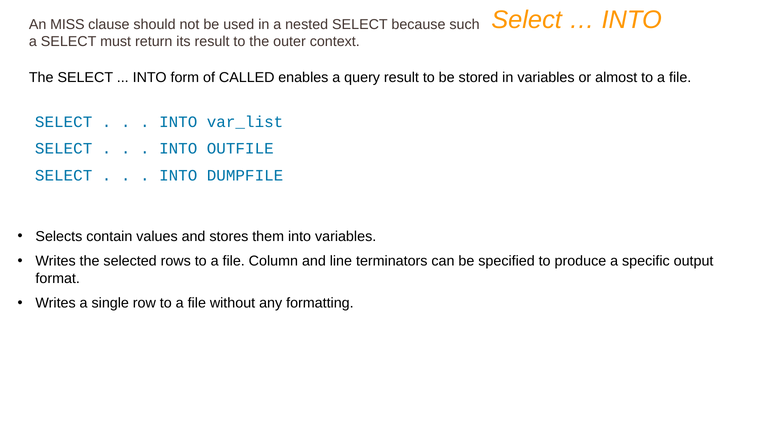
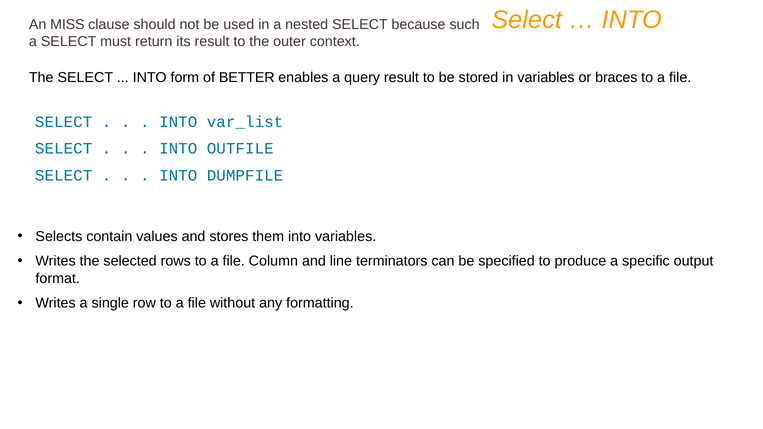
CALLED: CALLED -> BETTER (247, 78)
almost: almost -> braces (616, 78)
